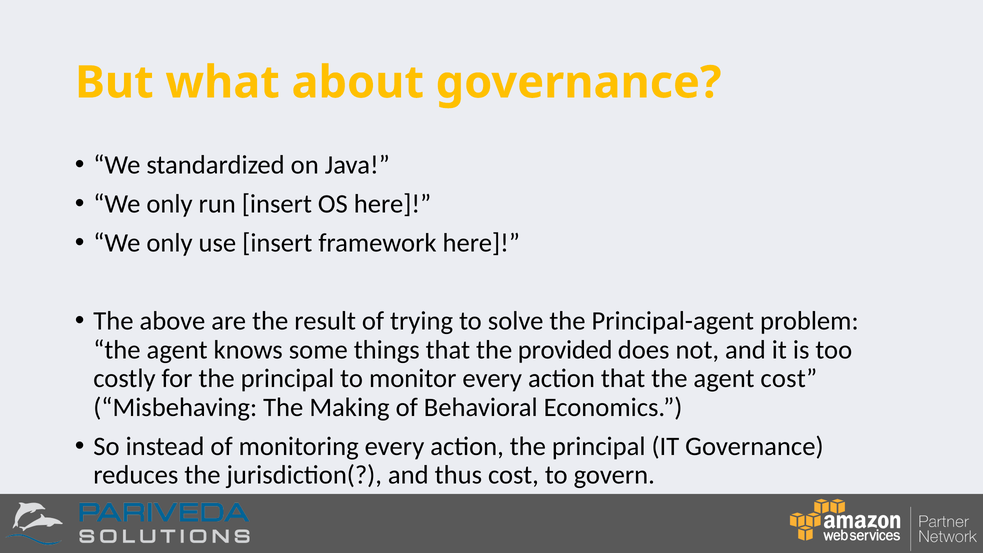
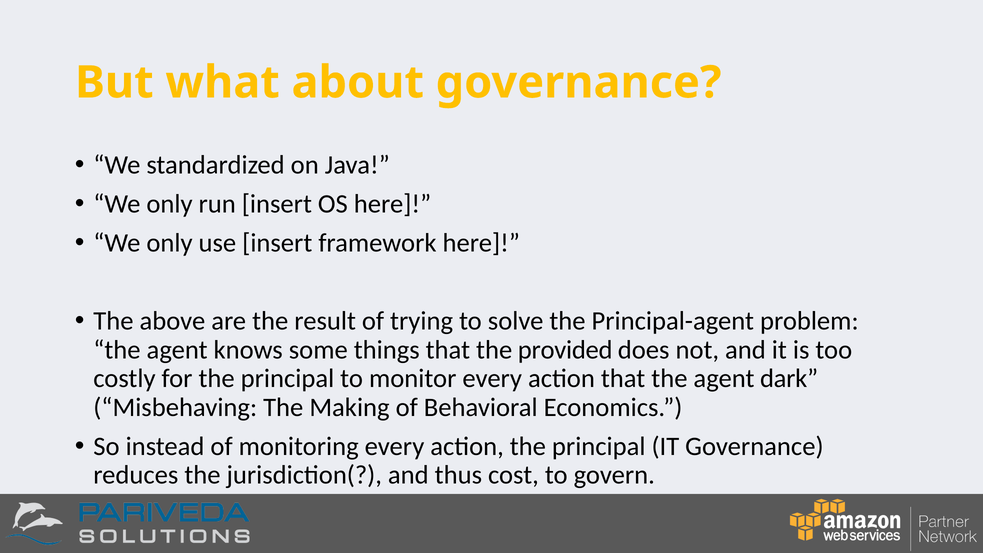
agent cost: cost -> dark (789, 378)
